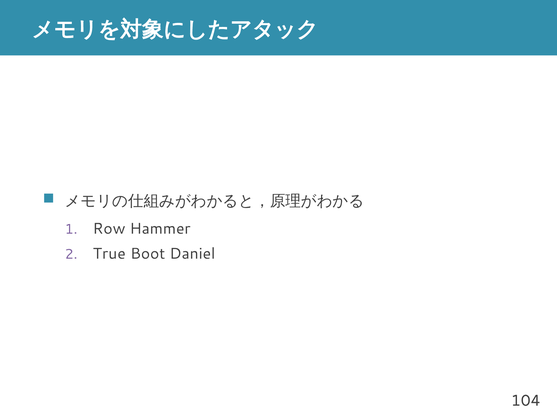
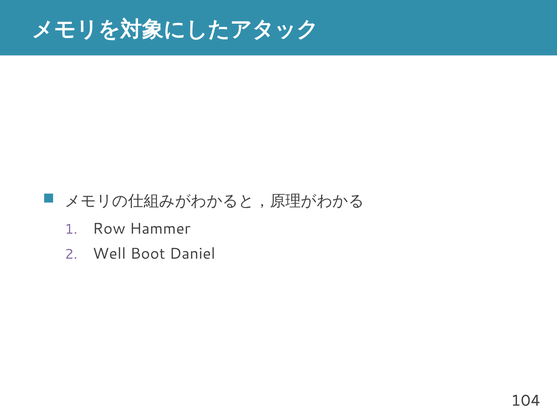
True: True -> Well (109, 254)
